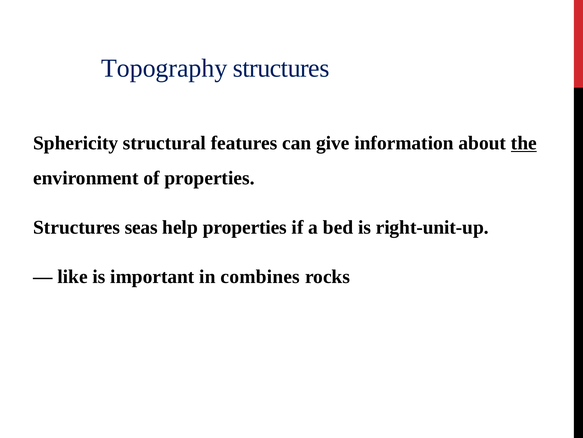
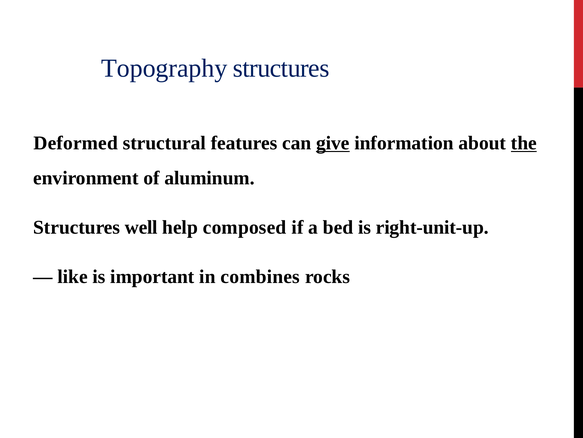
Sphericity: Sphericity -> Deformed (76, 143)
give underline: none -> present (333, 143)
of properties: properties -> aluminum (210, 178)
seas: seas -> well (141, 227)
help properties: properties -> composed (245, 227)
